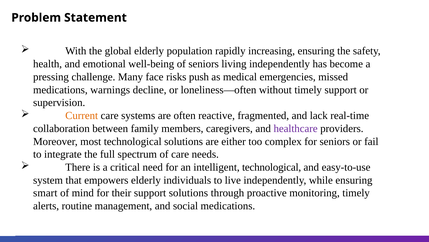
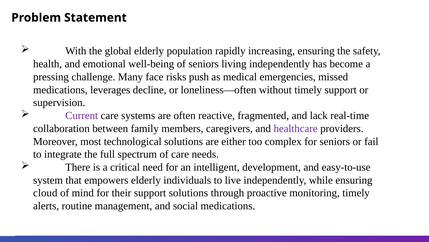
warnings: warnings -> leverages (110, 90)
Current colour: orange -> purple (82, 115)
intelligent technological: technological -> development (272, 167)
smart: smart -> cloud (45, 193)
